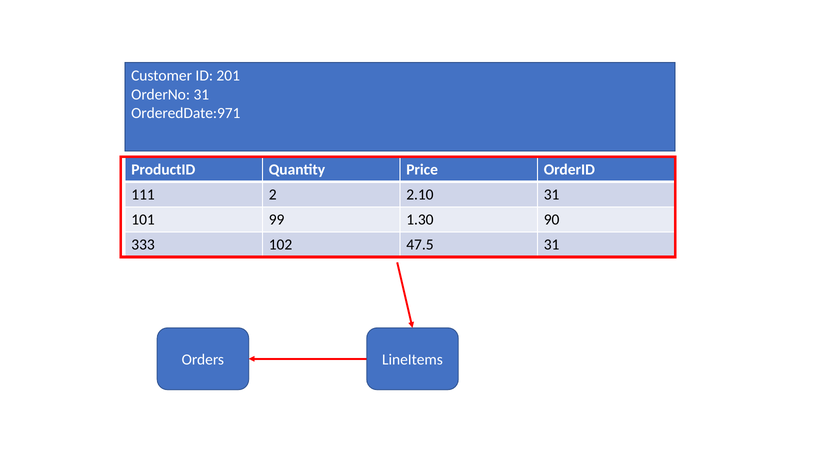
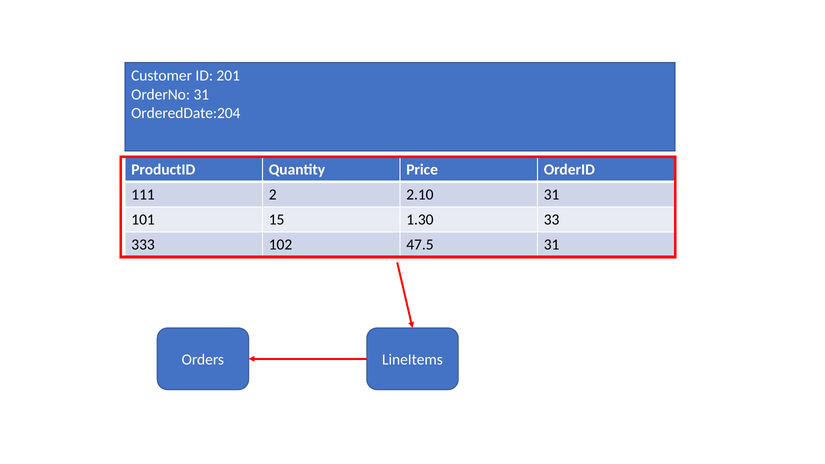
OrderedDate:971: OrderedDate:971 -> OrderedDate:204 (186, 113)
99: 99 -> 15 (277, 220)
90: 90 -> 33 (552, 220)
